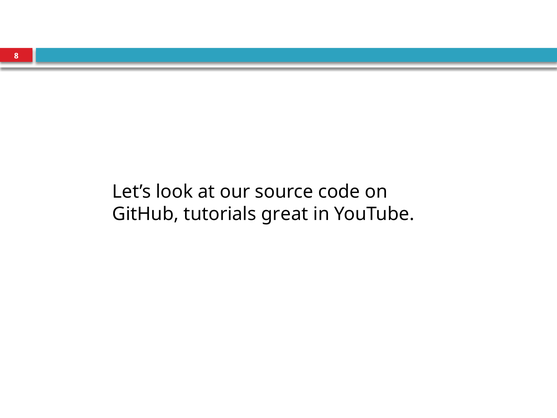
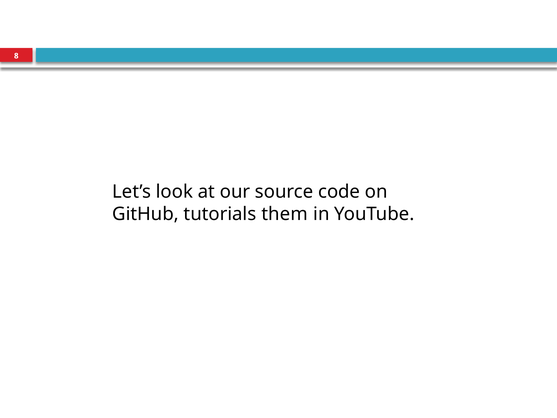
great: great -> them (285, 214)
